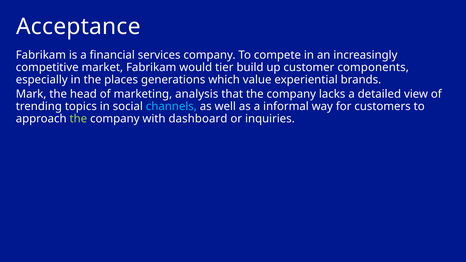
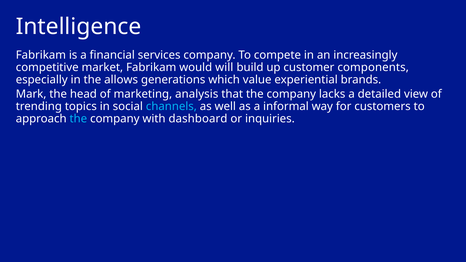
Acceptance: Acceptance -> Intelligence (79, 27)
tier: tier -> will (224, 67)
places: places -> allows (121, 80)
the colour: light green -> light blue (78, 119)
